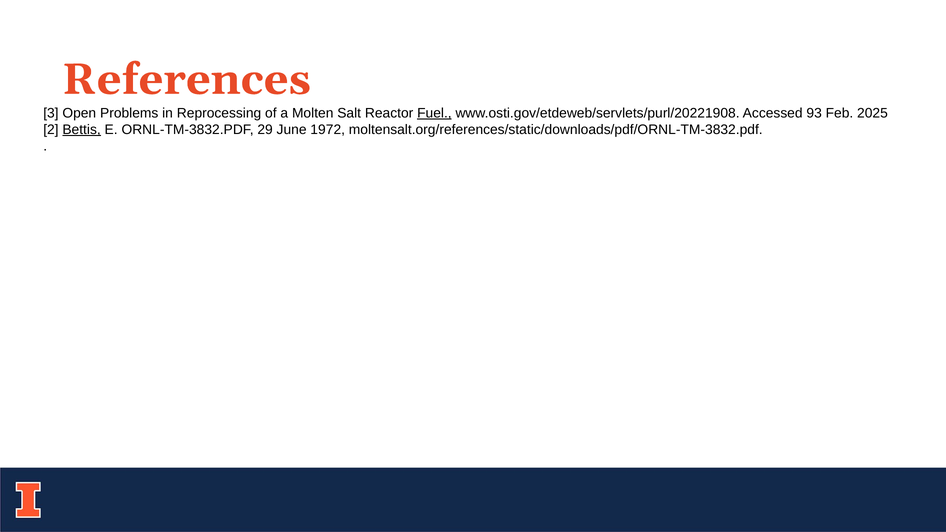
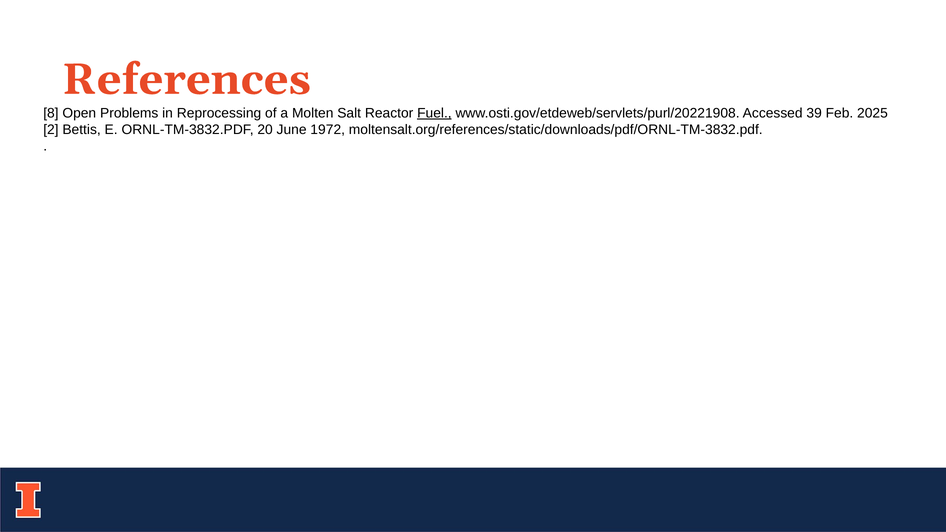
3: 3 -> 8 (51, 113)
93: 93 -> 39 (814, 113)
Bettis underline: present -> none (82, 130)
29: 29 -> 20 (265, 130)
